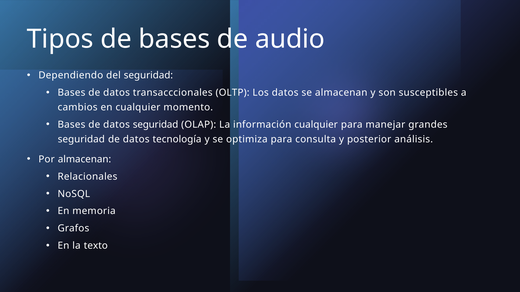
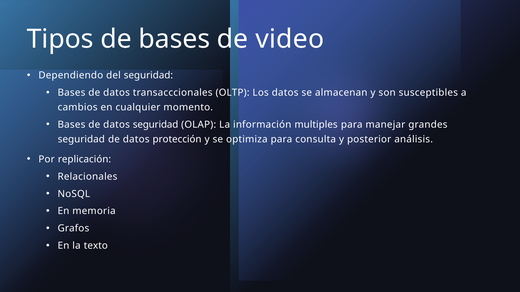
audio: audio -> video (290, 39)
información cualquier: cualquier -> multiples (316, 125)
tecnología: tecnología -> protección (177, 139)
Por almacenan: almacenan -> replicación (84, 159)
